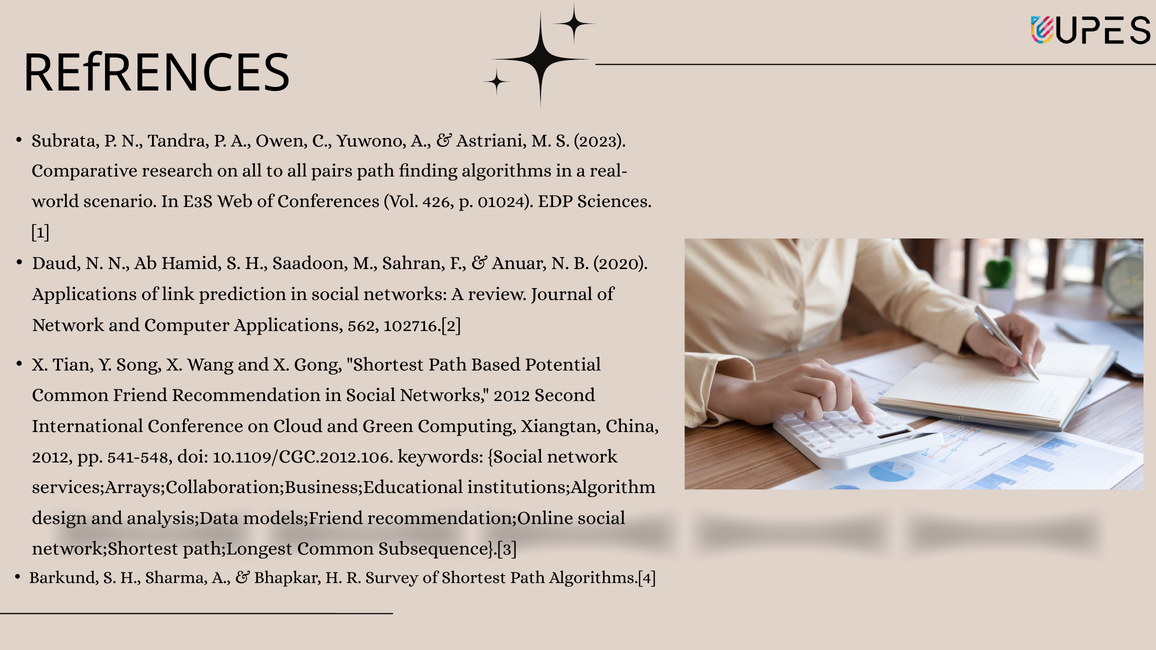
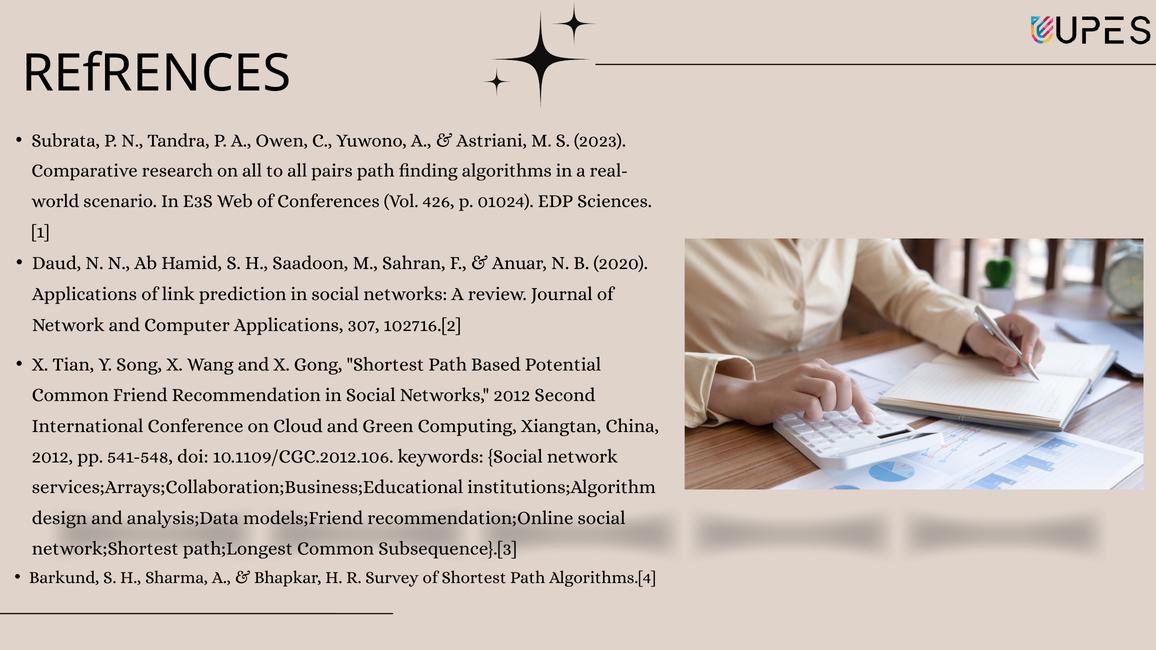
562: 562 -> 307 (364, 325)
